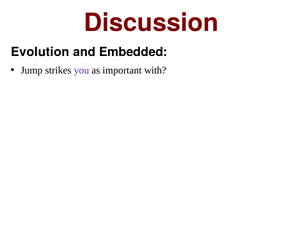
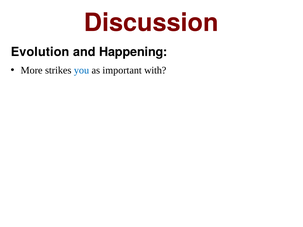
Embedded: Embedded -> Happening (133, 52)
Jump: Jump -> More (32, 70)
you colour: purple -> blue (81, 70)
